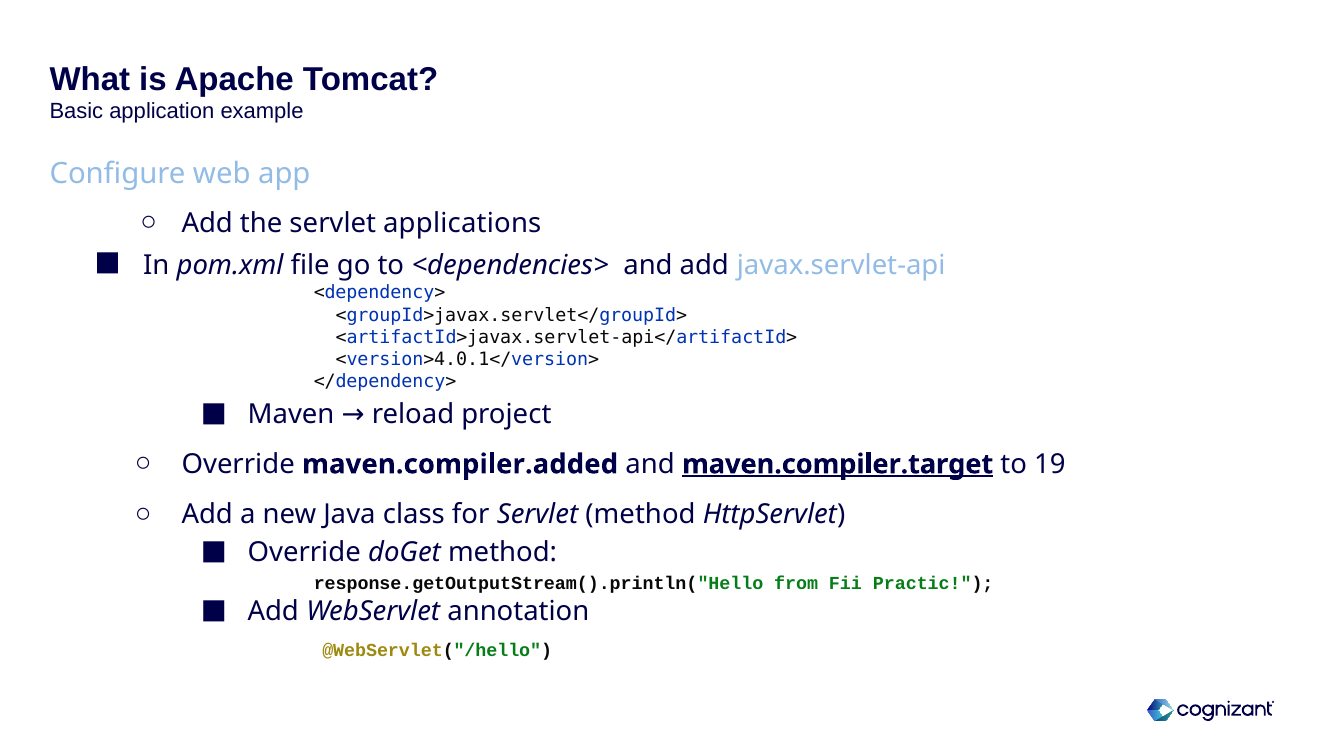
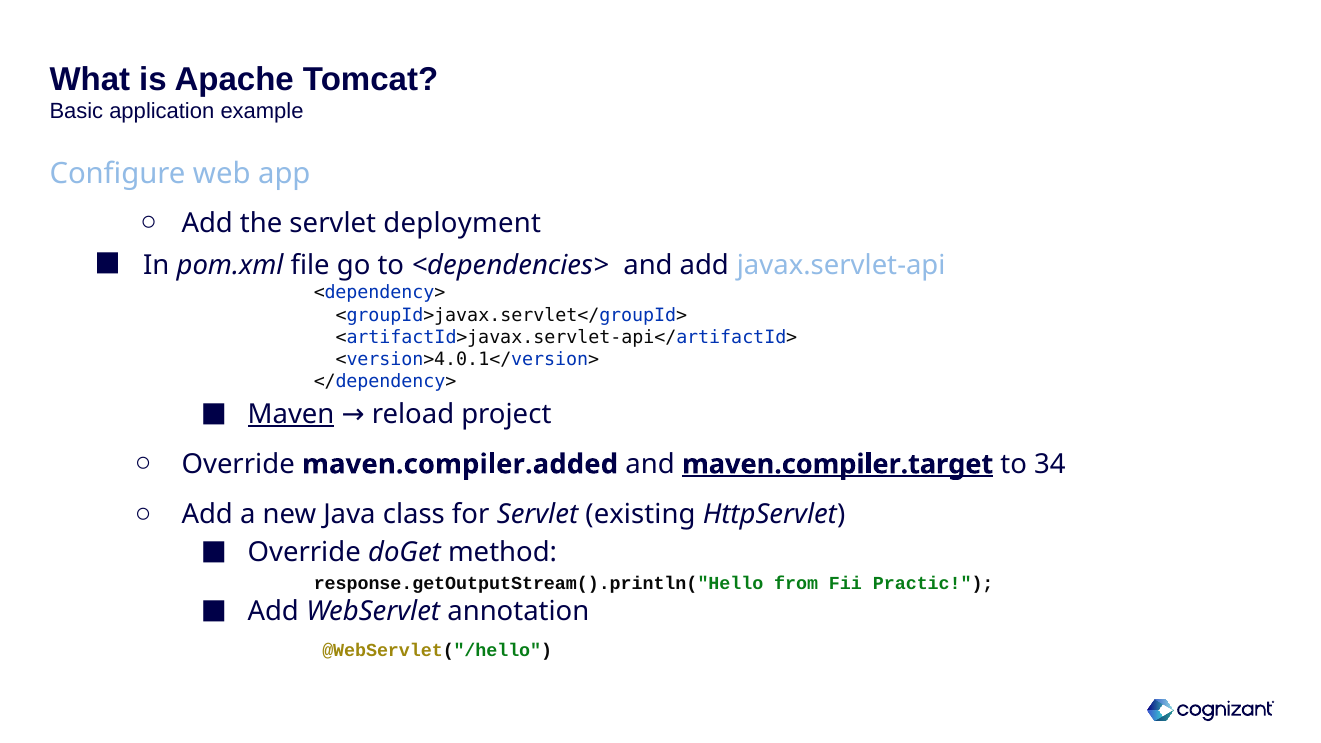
applications: applications -> deployment (462, 223)
Maven underline: none -> present (291, 414)
19: 19 -> 34 (1050, 464)
Servlet method: method -> existing (641, 515)
